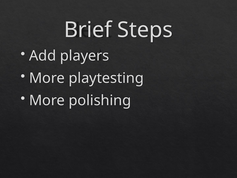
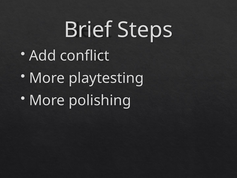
players: players -> conflict (85, 56)
